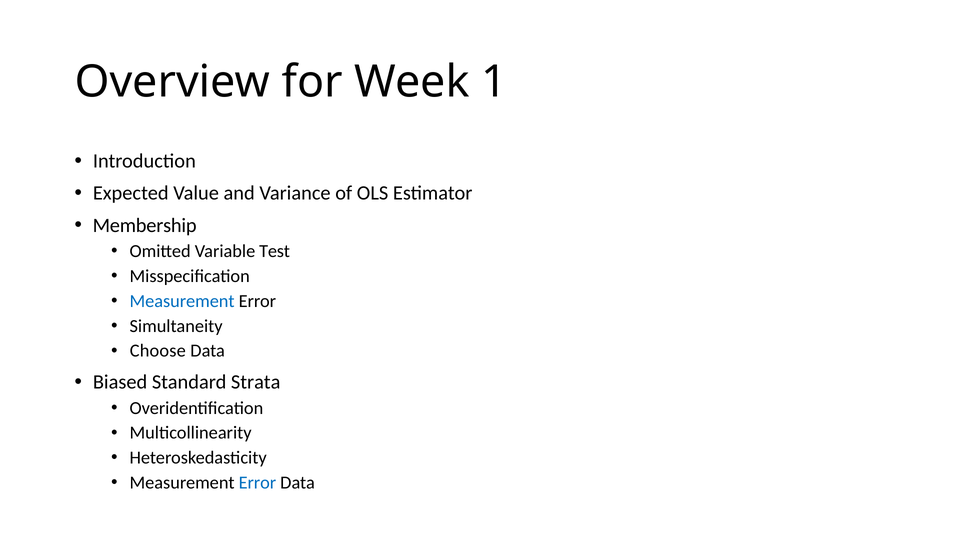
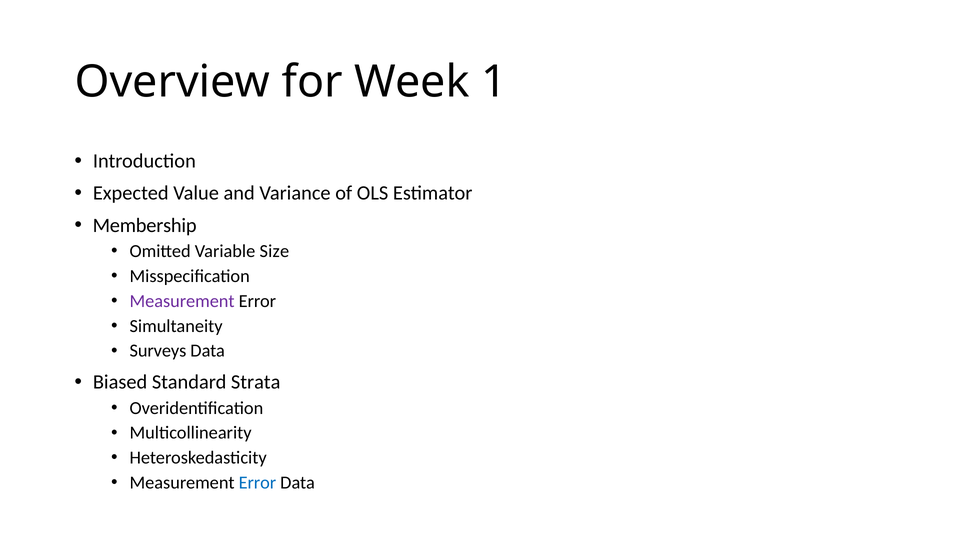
Test: Test -> Size (274, 251)
Measurement colour: blue -> purple (182, 301)
Choose: Choose -> Surveys (158, 351)
